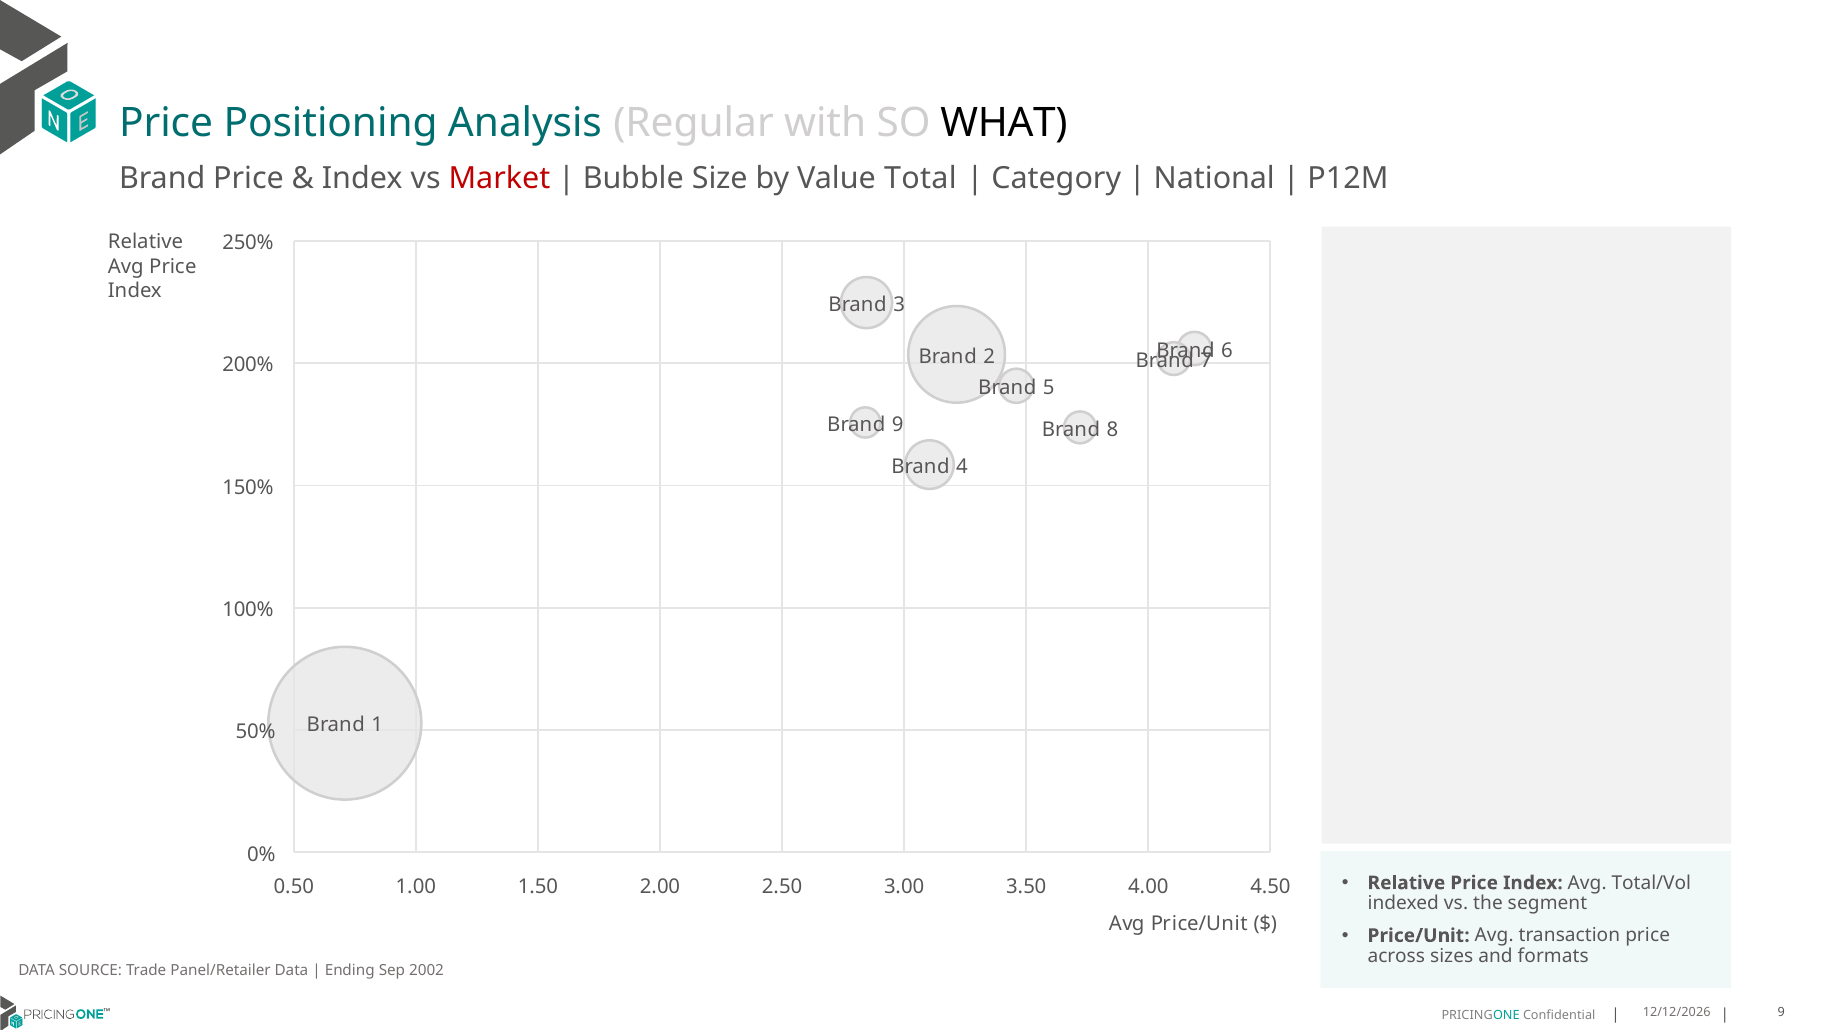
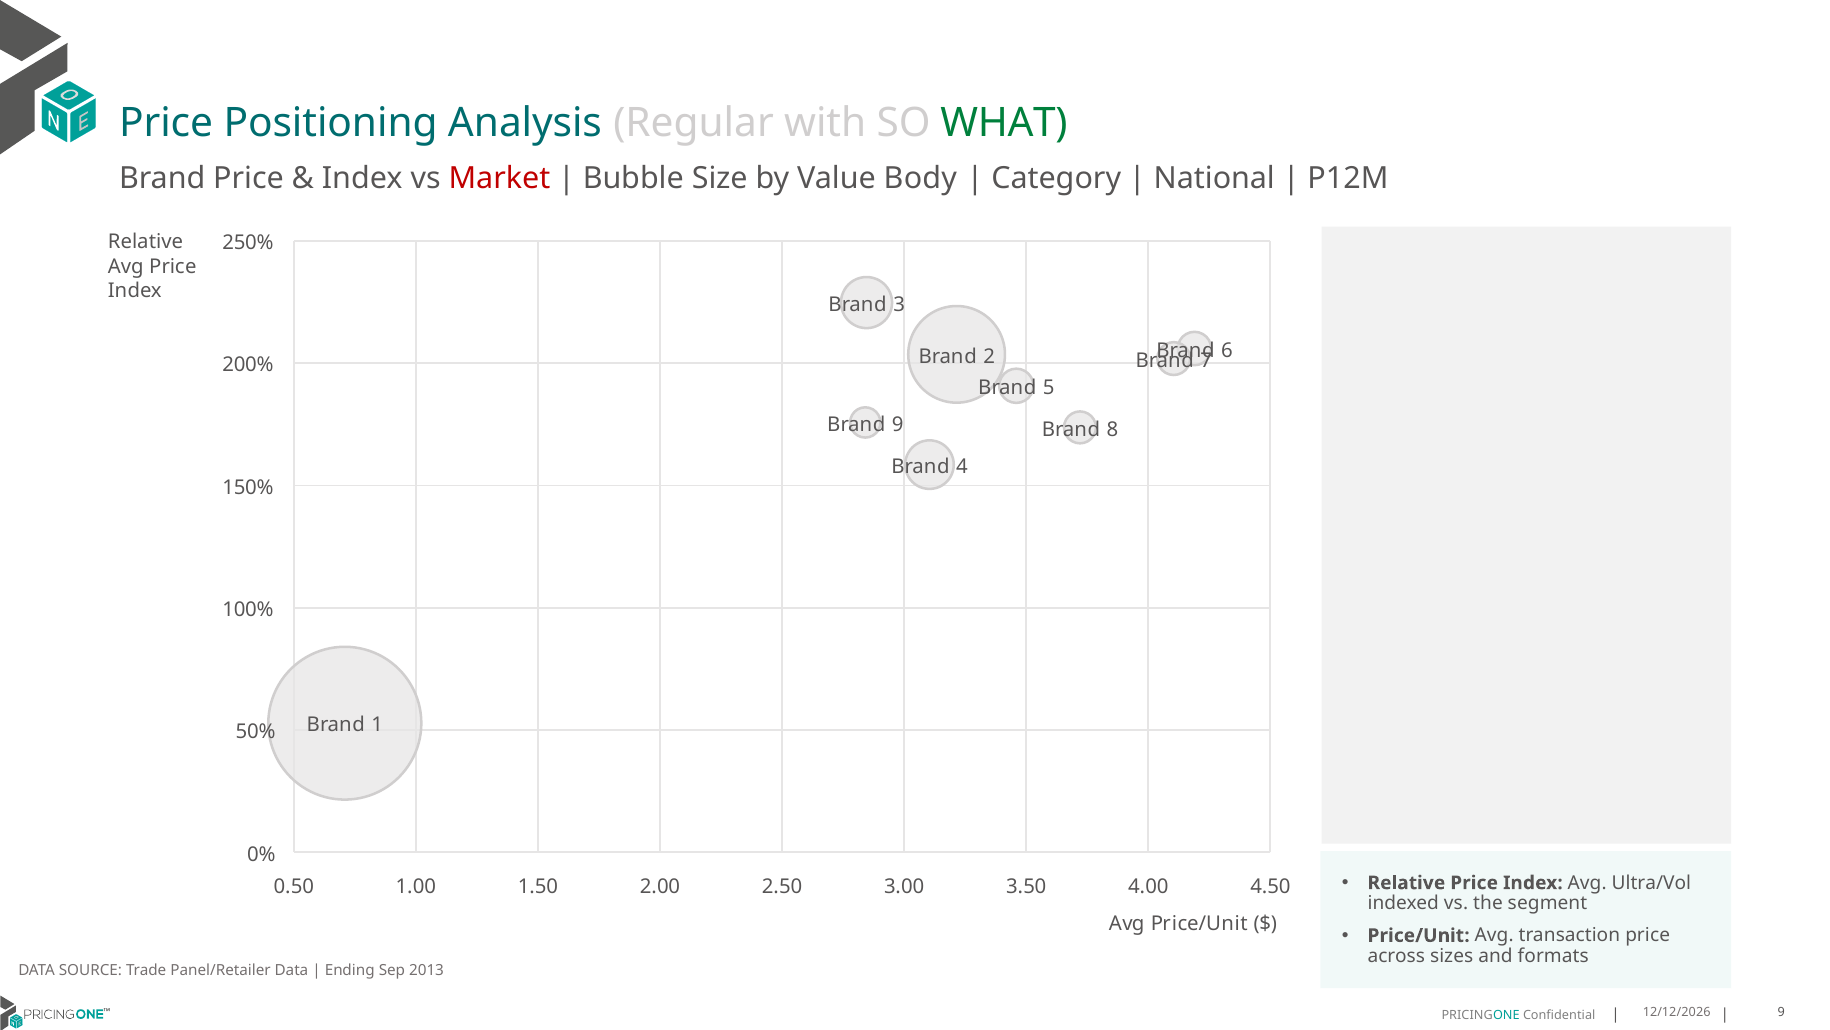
WHAT colour: black -> green (1004, 123)
Total: Total -> Body (920, 178)
Total/Vol: Total/Vol -> Ultra/Vol (1651, 882)
2002: 2002 -> 2013 (427, 970)
